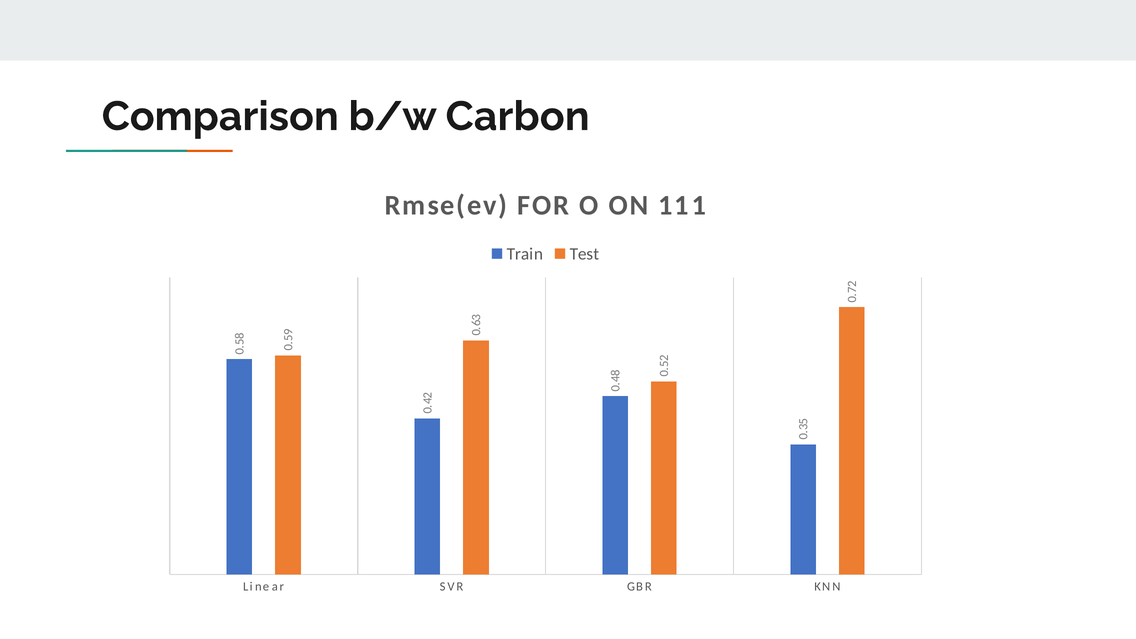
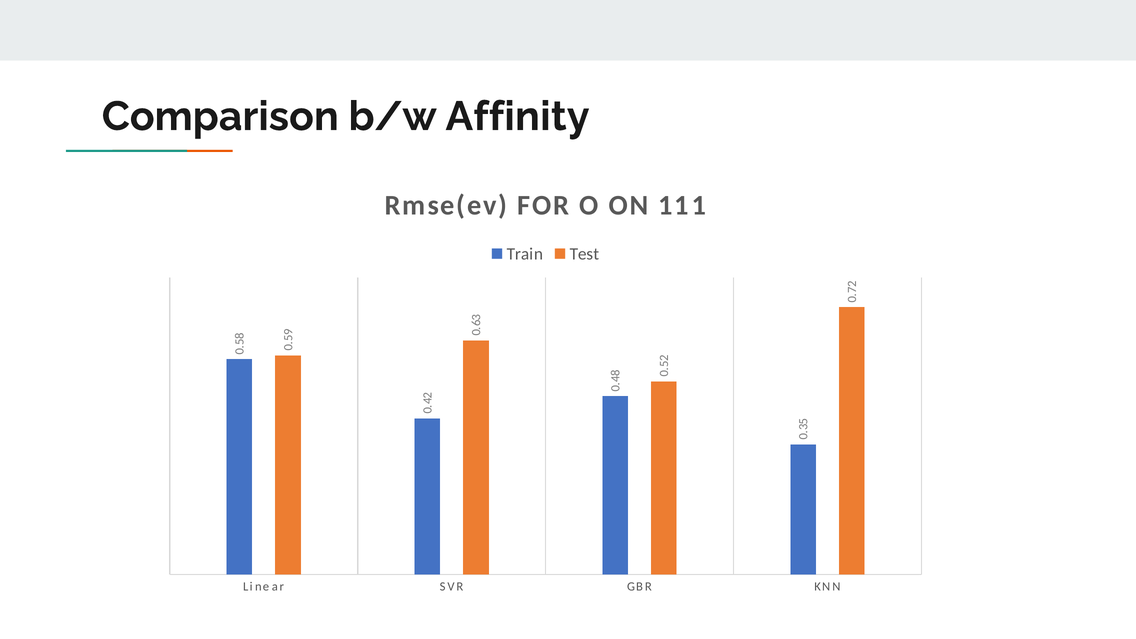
Carbon: Carbon -> Affinity (518, 117)
